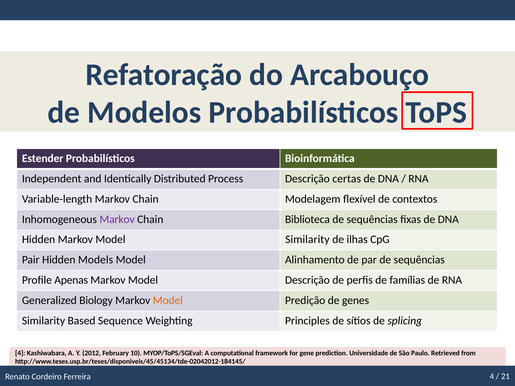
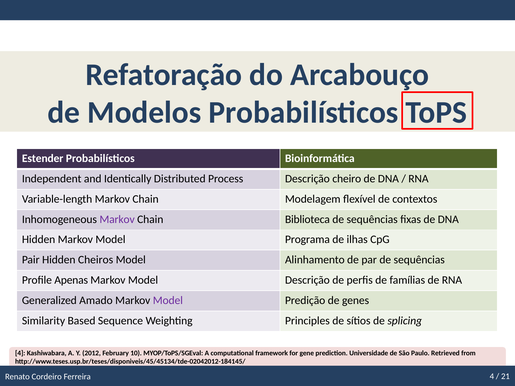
certas: certas -> cheiro (347, 179)
Similarity: Similarity -> Programa (307, 240)
Models: Models -> Cheiros (96, 260)
Biology: Biology -> Amado (96, 301)
Model colour: orange -> purple (168, 301)
